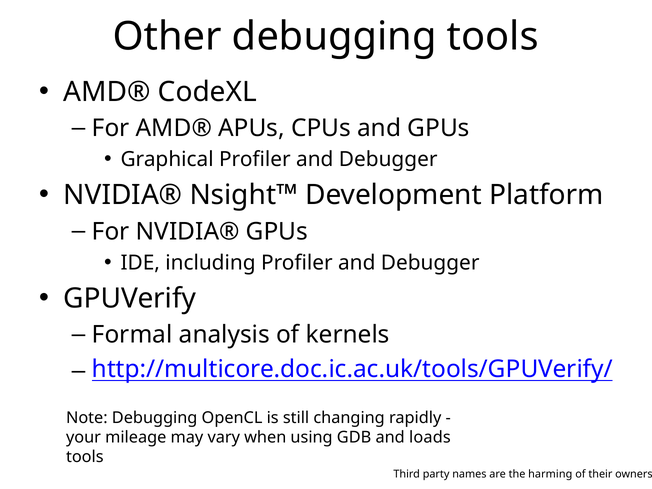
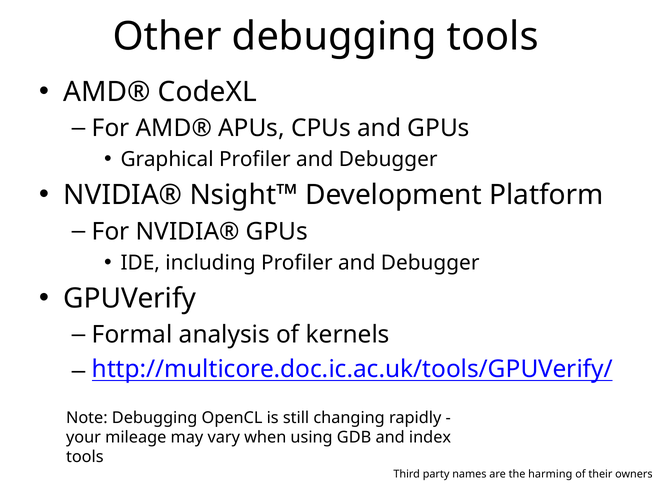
loads: loads -> index (430, 437)
